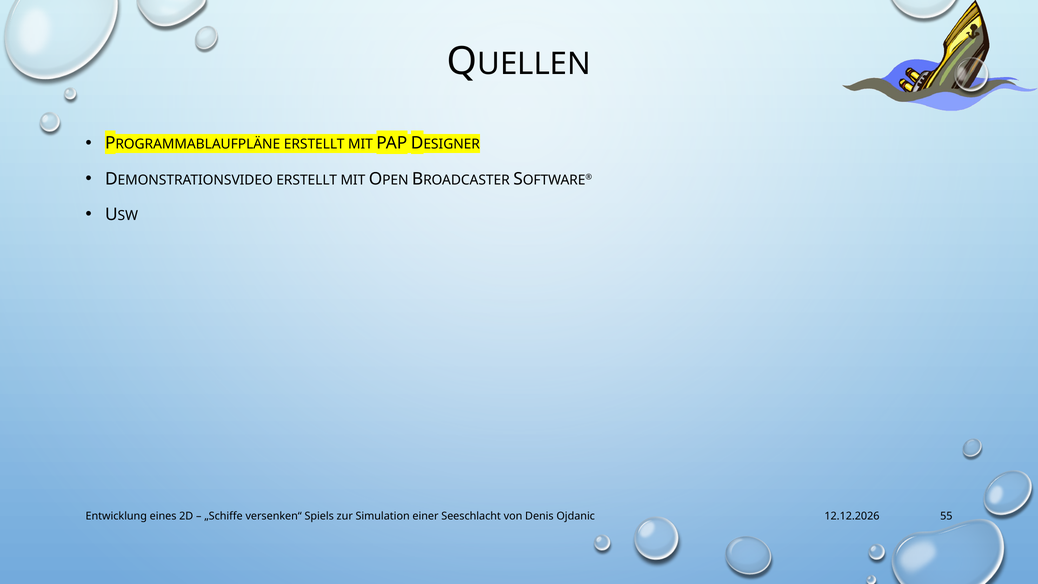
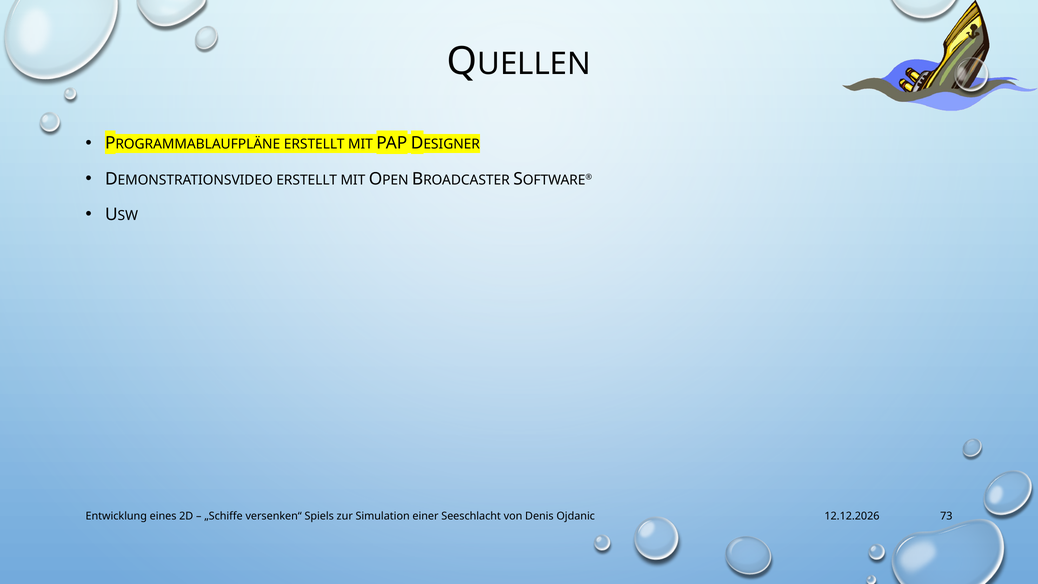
55: 55 -> 73 (946, 516)
